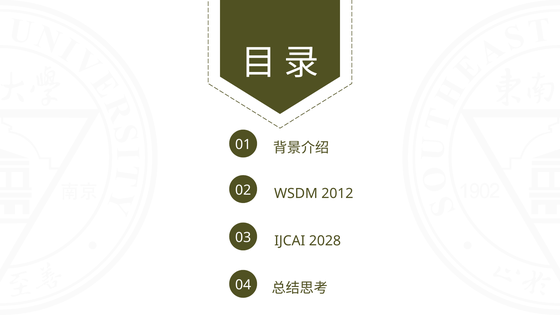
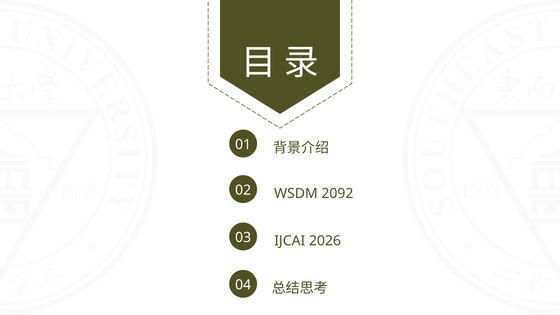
2012: 2012 -> 2092 (337, 193)
2028: 2028 -> 2026 (325, 241)
